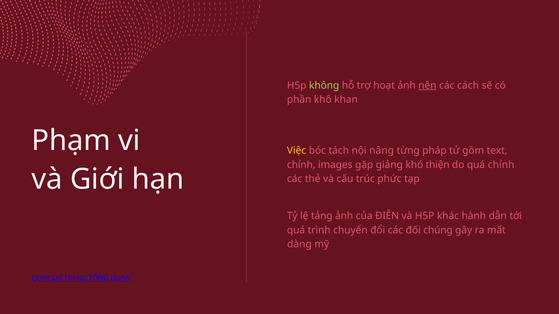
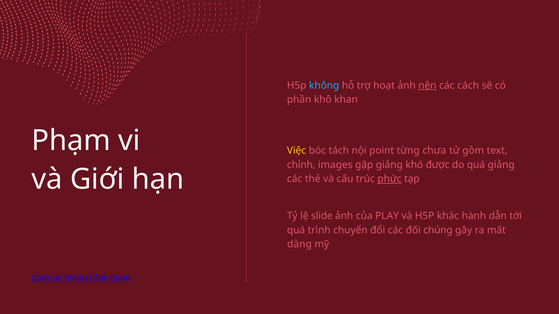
không colour: light green -> light blue (324, 86)
nâng: nâng -> point (382, 151)
pháp: pháp -> chưa (434, 151)
thiện: thiện -> được (438, 165)
quá chỉnh: chỉnh -> giảng (501, 165)
phức underline: none -> present (390, 179)
tảng: tảng -> slide (322, 216)
ĐIÊN: ĐIÊN -> PLAY (387, 216)
